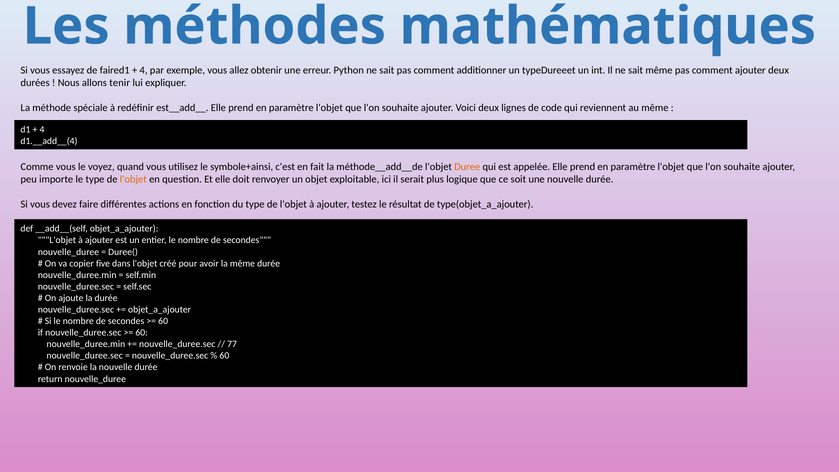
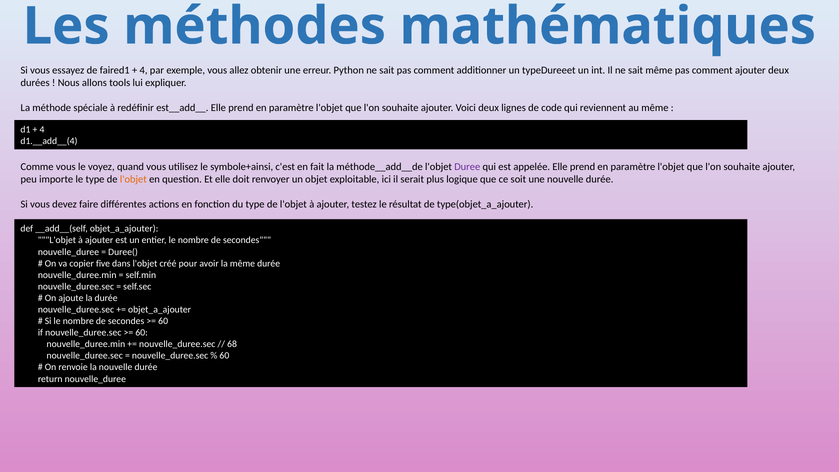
tenir: tenir -> tools (120, 83)
Duree colour: orange -> purple (467, 167)
77: 77 -> 68 (232, 344)
